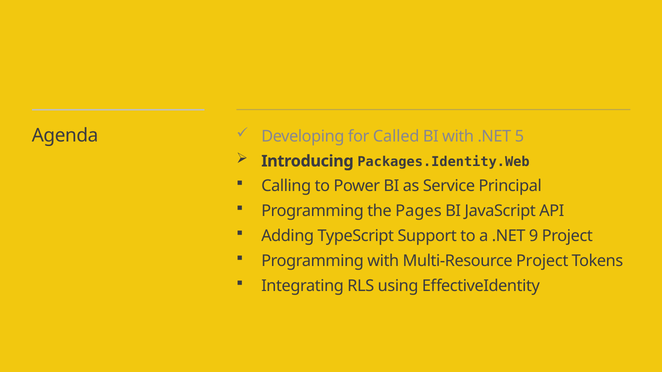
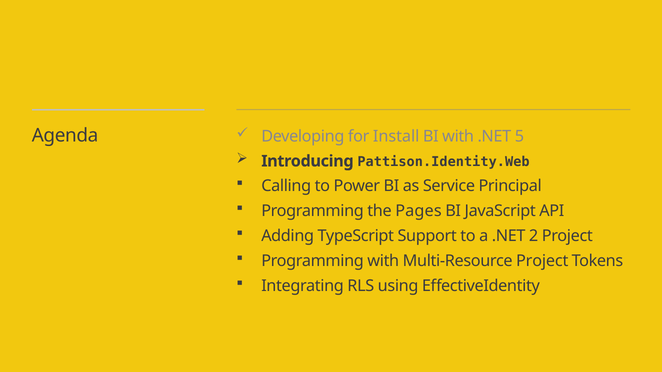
Called: Called -> Install (396, 136)
Packages.Identity.Web: Packages.Identity.Web -> Pattison.Identity.Web (444, 162)
9: 9 -> 2 (534, 236)
